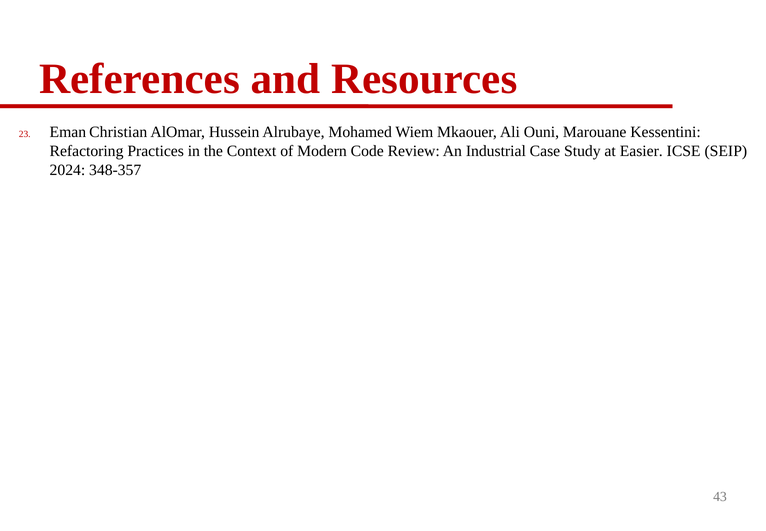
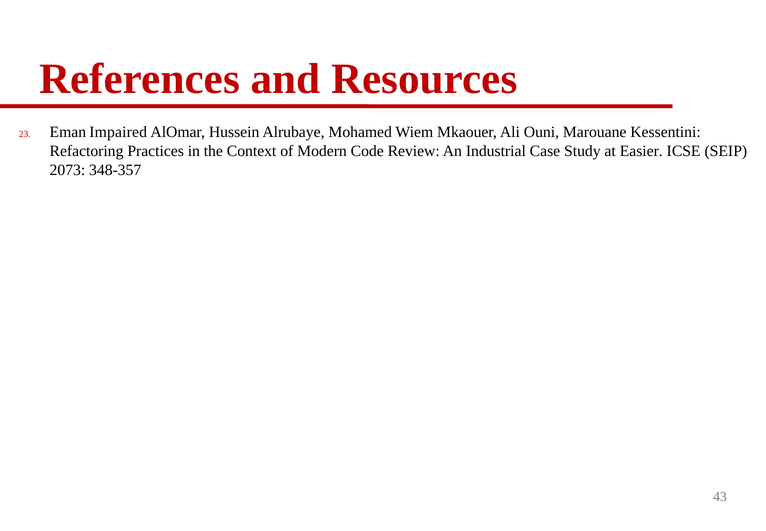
Christian: Christian -> Impaired (118, 132)
2024: 2024 -> 2073 (67, 170)
